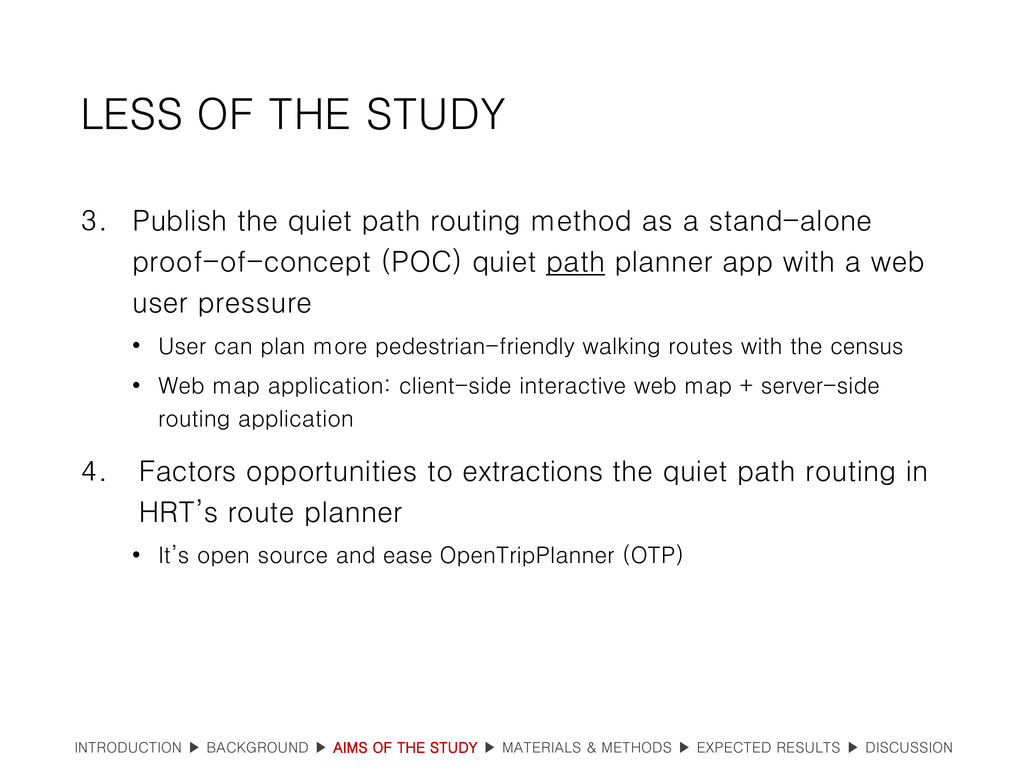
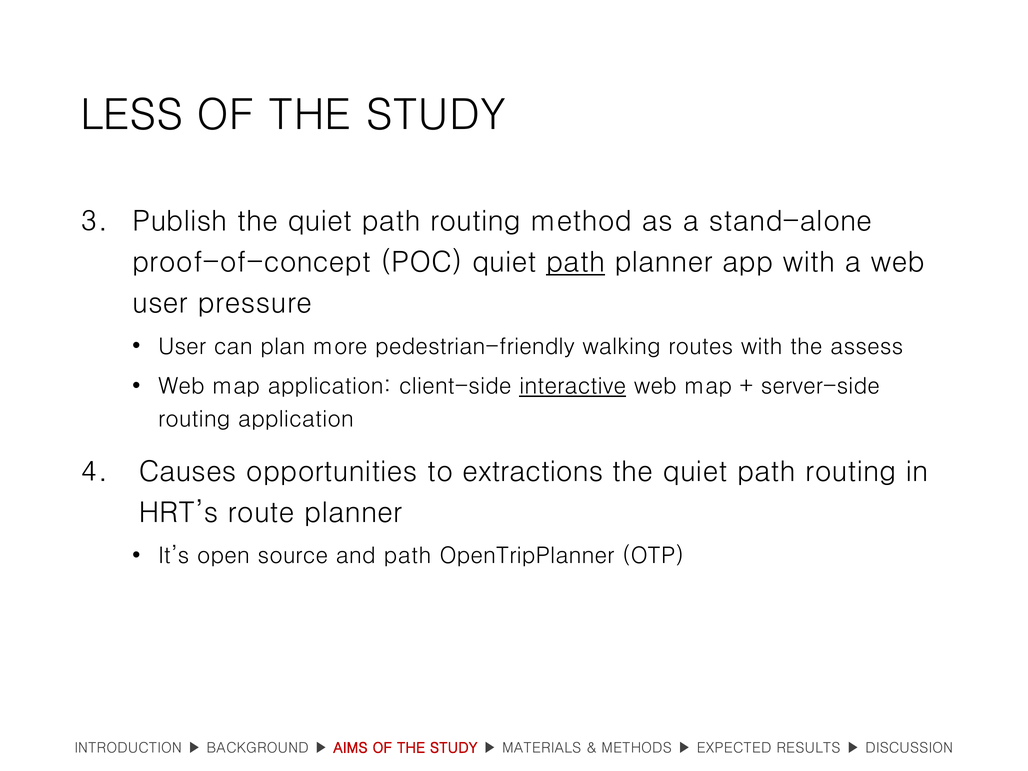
census: census -> assess (867, 347)
interactive underline: none -> present (573, 386)
Factors: Factors -> Causes (188, 472)
and ease: ease -> path (408, 556)
